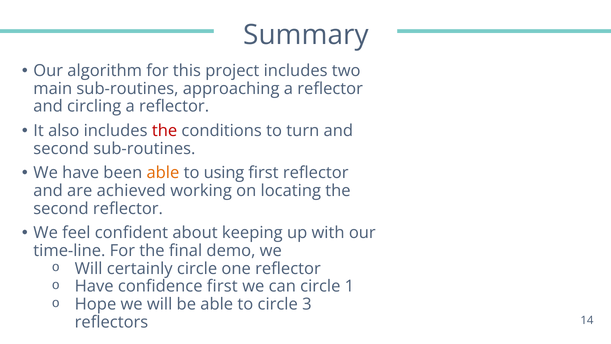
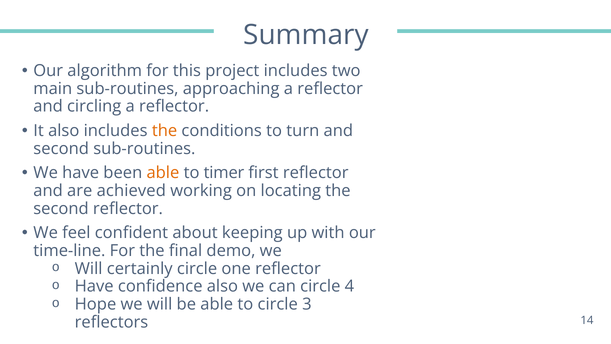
the colour: red -> orange (165, 131)
using: using -> timer (224, 173)
confidence first: first -> also (222, 286)
1: 1 -> 4 (349, 286)
